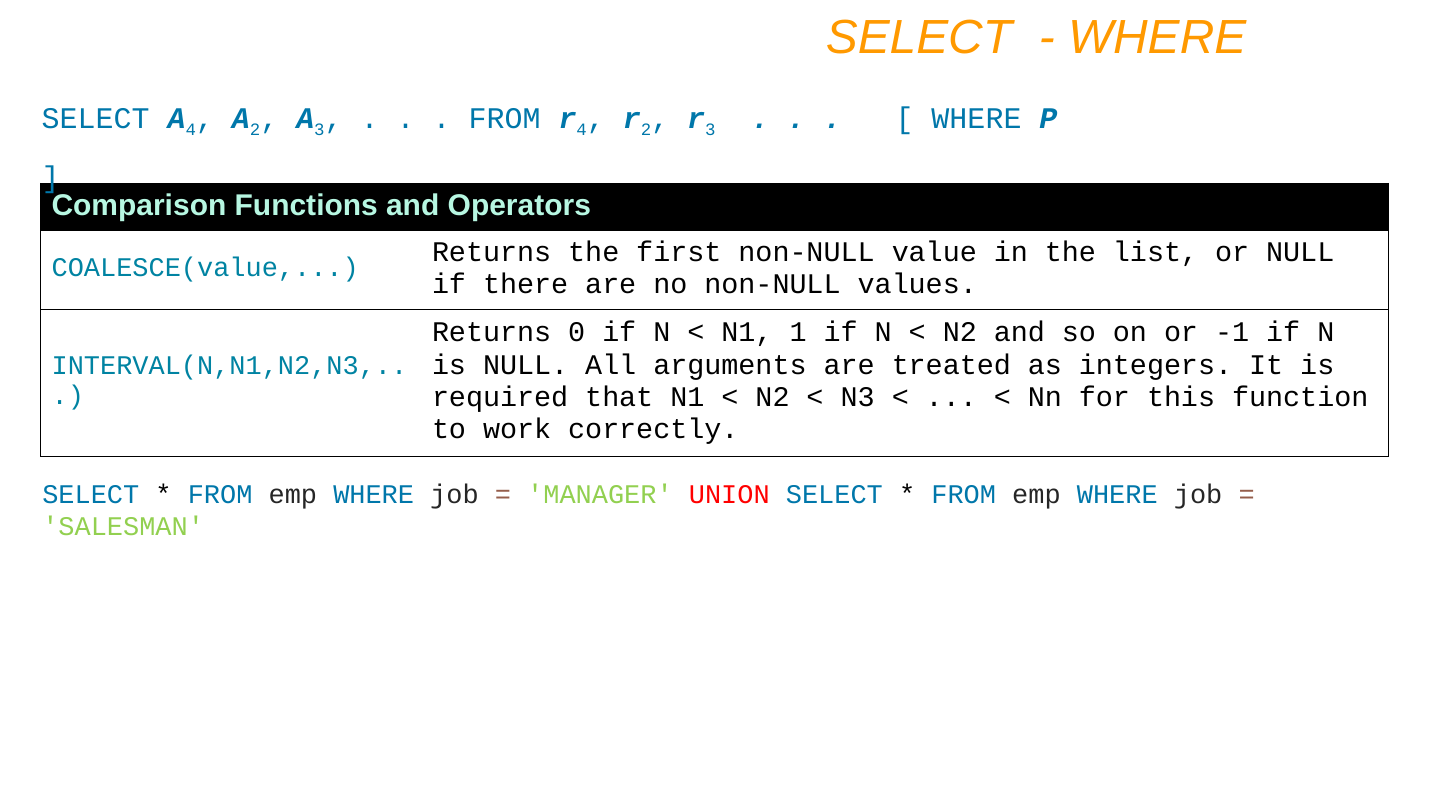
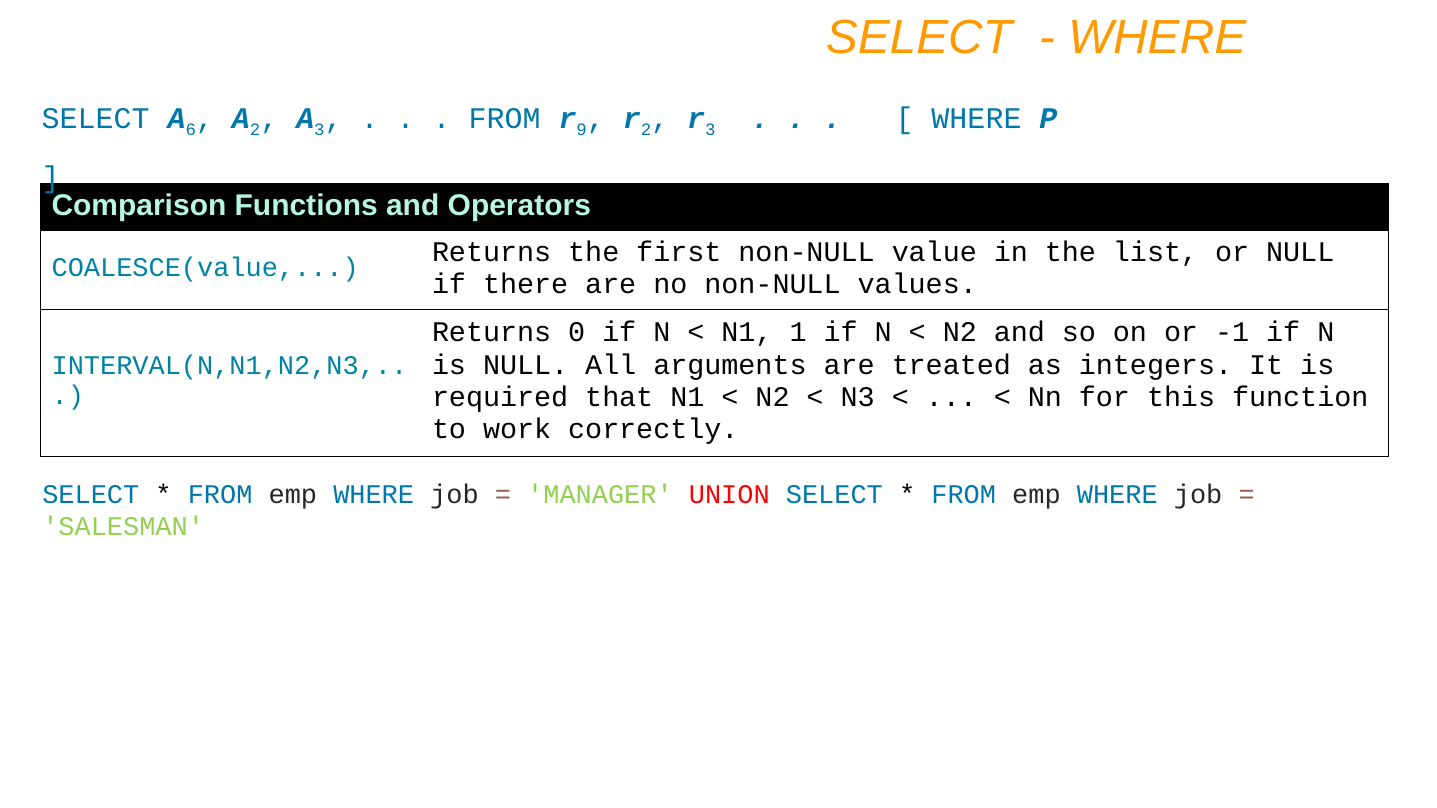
4: 4 -> 6 (191, 130)
4: 4 -> 9 (582, 130)
